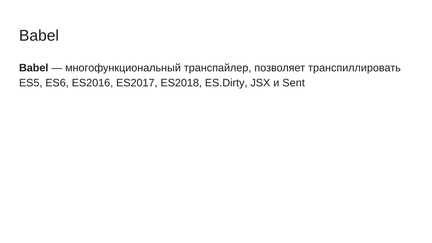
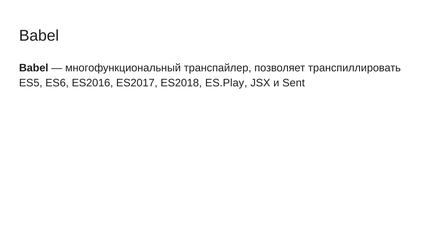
ES.Dirty: ES.Dirty -> ES.Play (226, 83)
